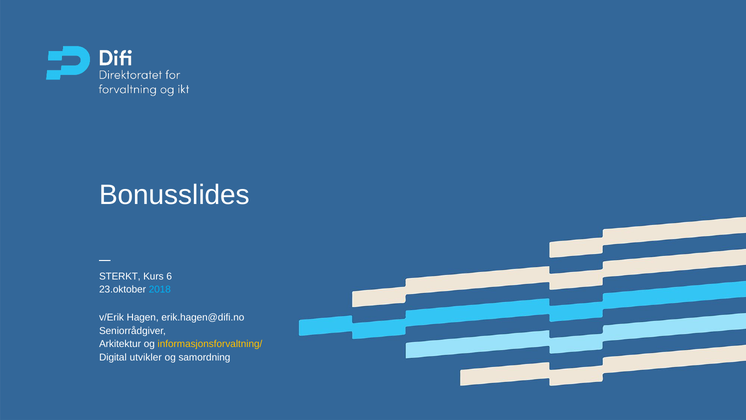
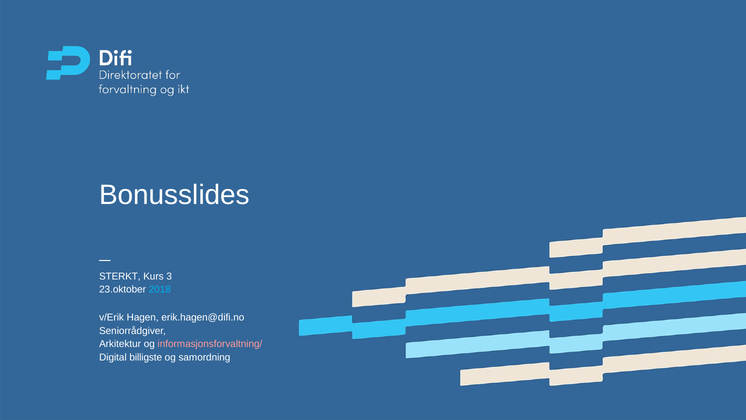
6: 6 -> 3 (169, 276)
informasjonsforvaltning/ colour: yellow -> pink (210, 344)
utvikler: utvikler -> billigste (146, 357)
